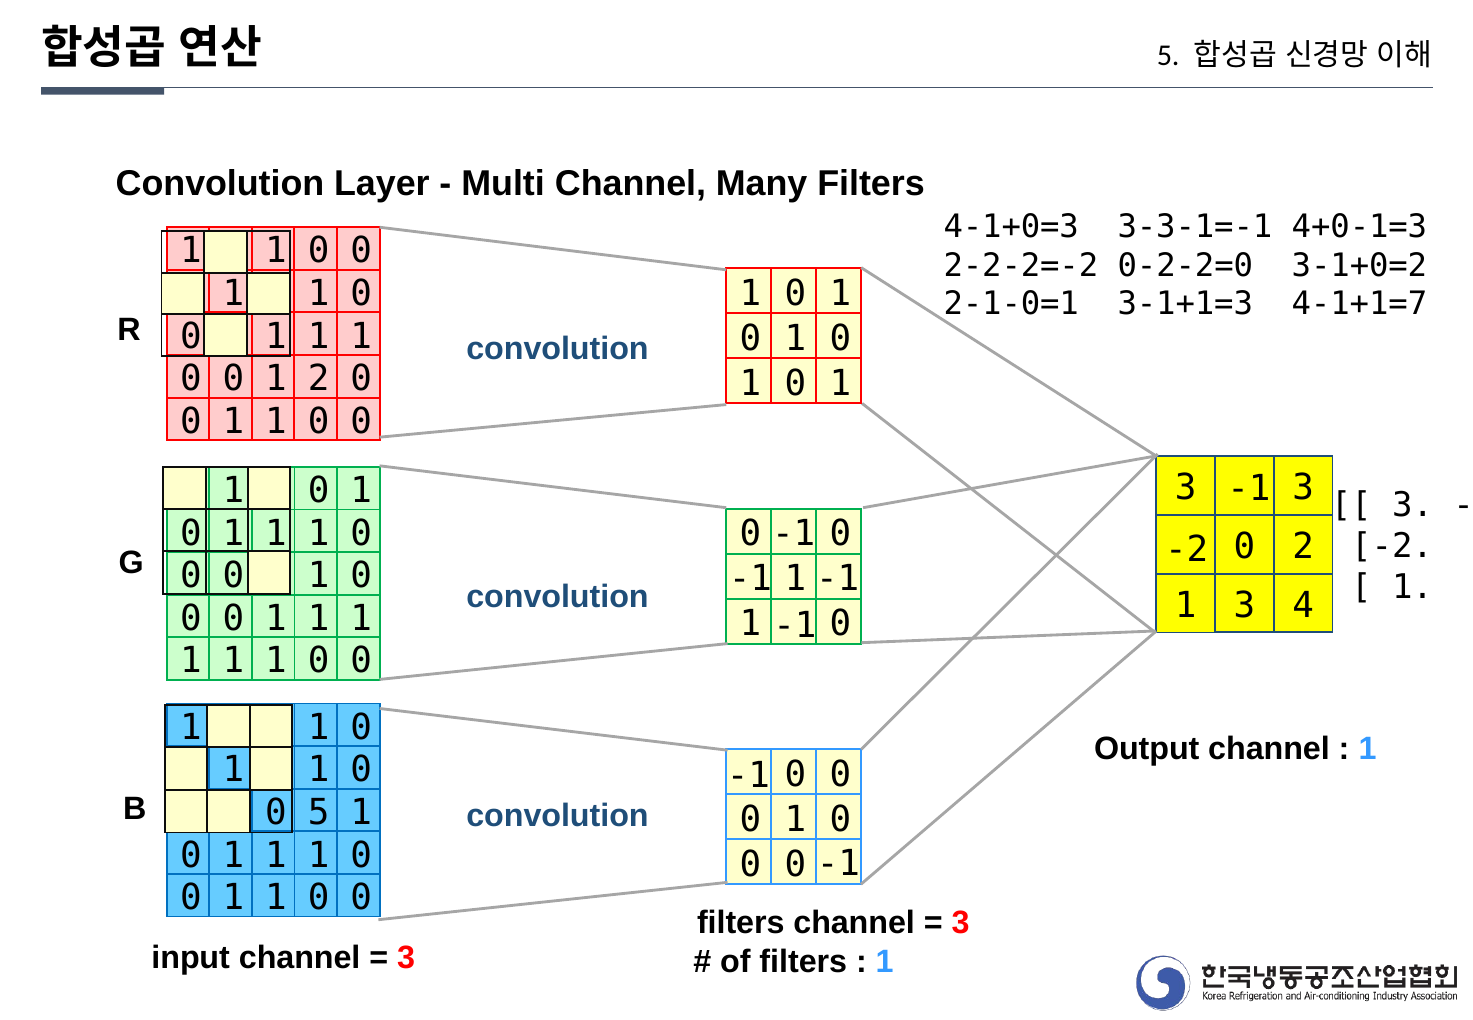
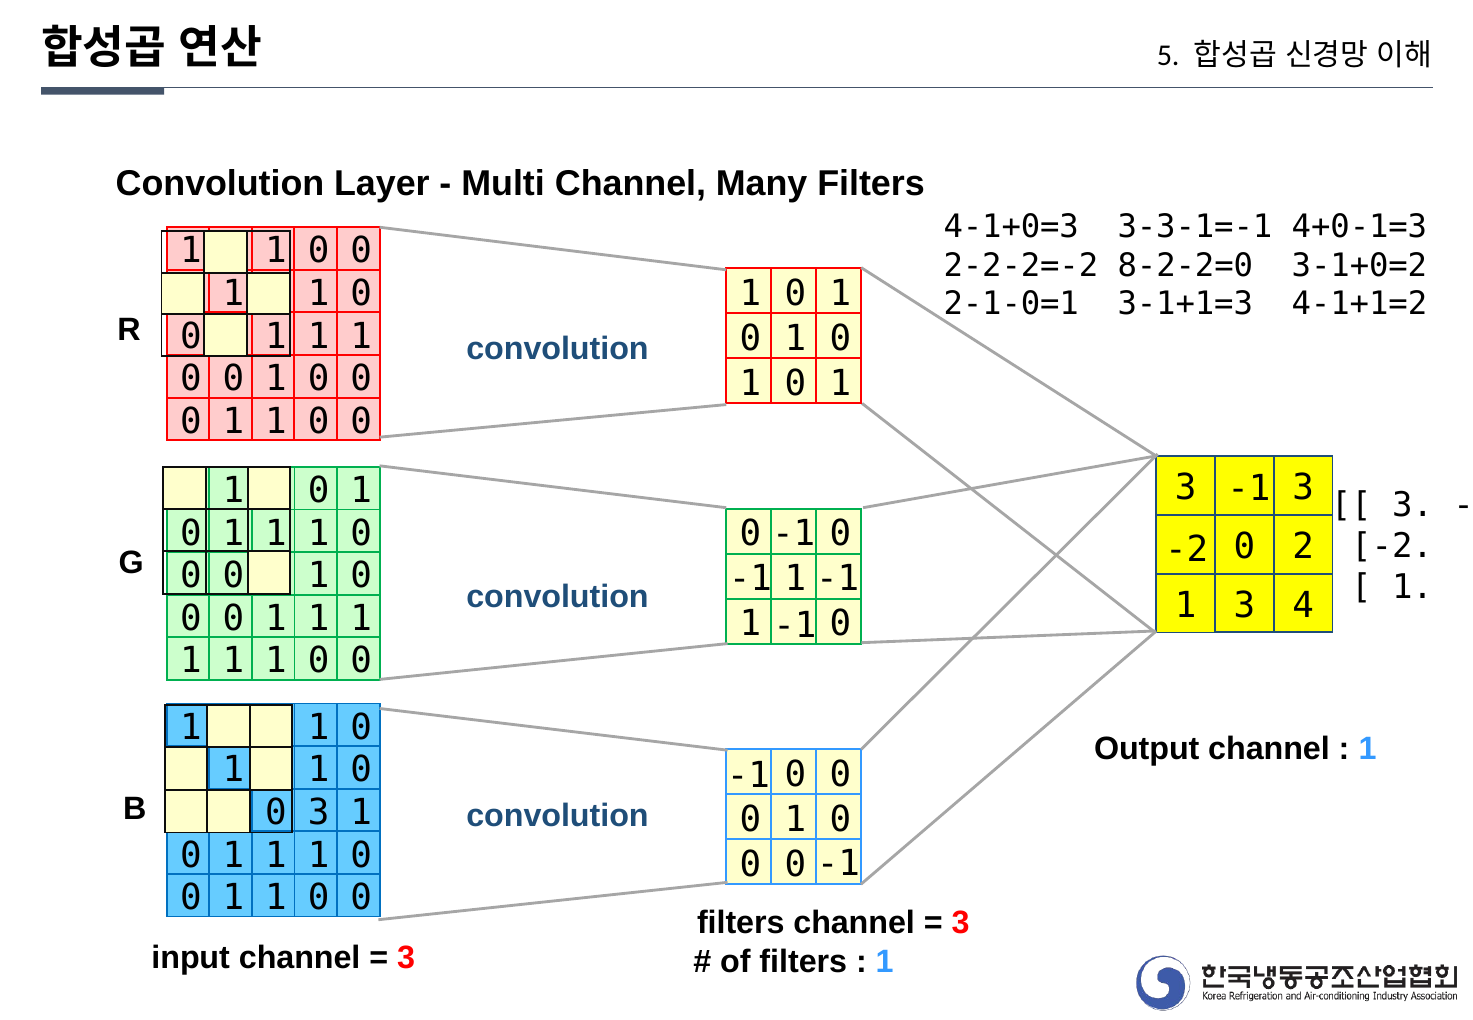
0-2-2=0: 0-2-2=0 -> 8-2-2=0 (1185, 265)
4-1+1=7: 4-1+1=7 -> 4-1+1=2 (1359, 304)
2: 2 -> 0 (319, 379)
0 5: 5 -> 3 (319, 812)
